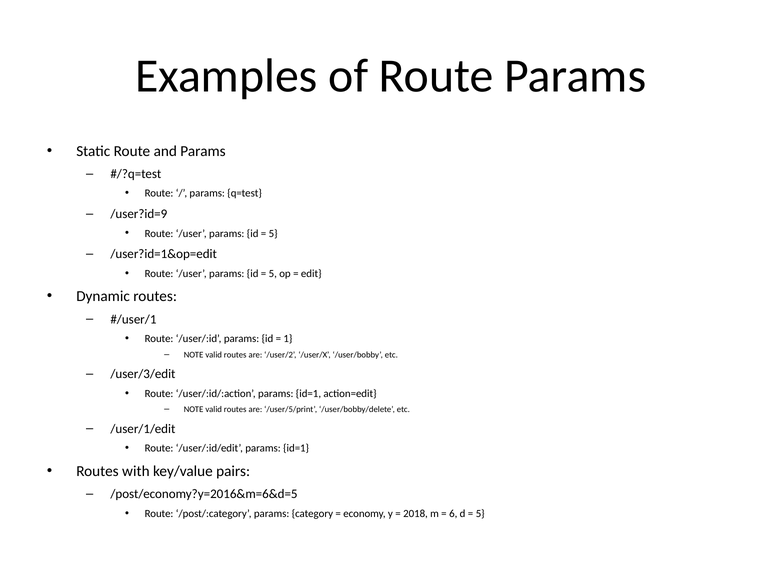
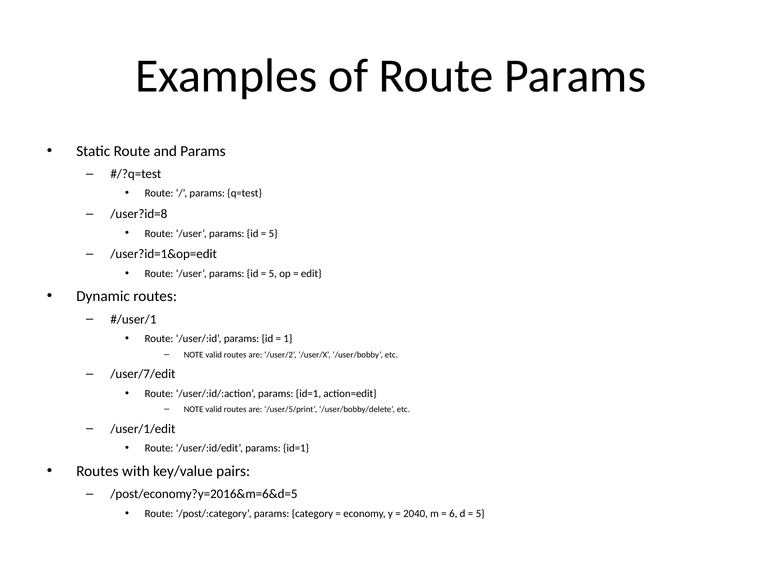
/user?id=9: /user?id=9 -> /user?id=8 (139, 214)
/user/3/edit: /user/3/edit -> /user/7/edit (143, 374)
2018: 2018 -> 2040 (415, 513)
